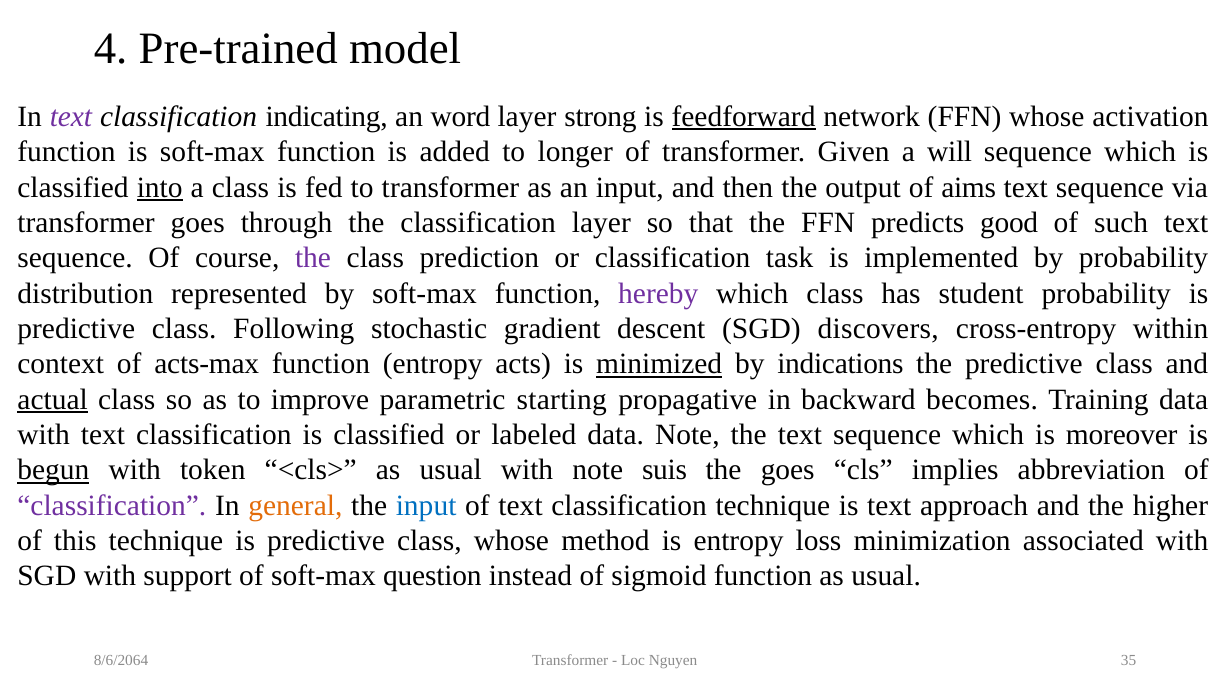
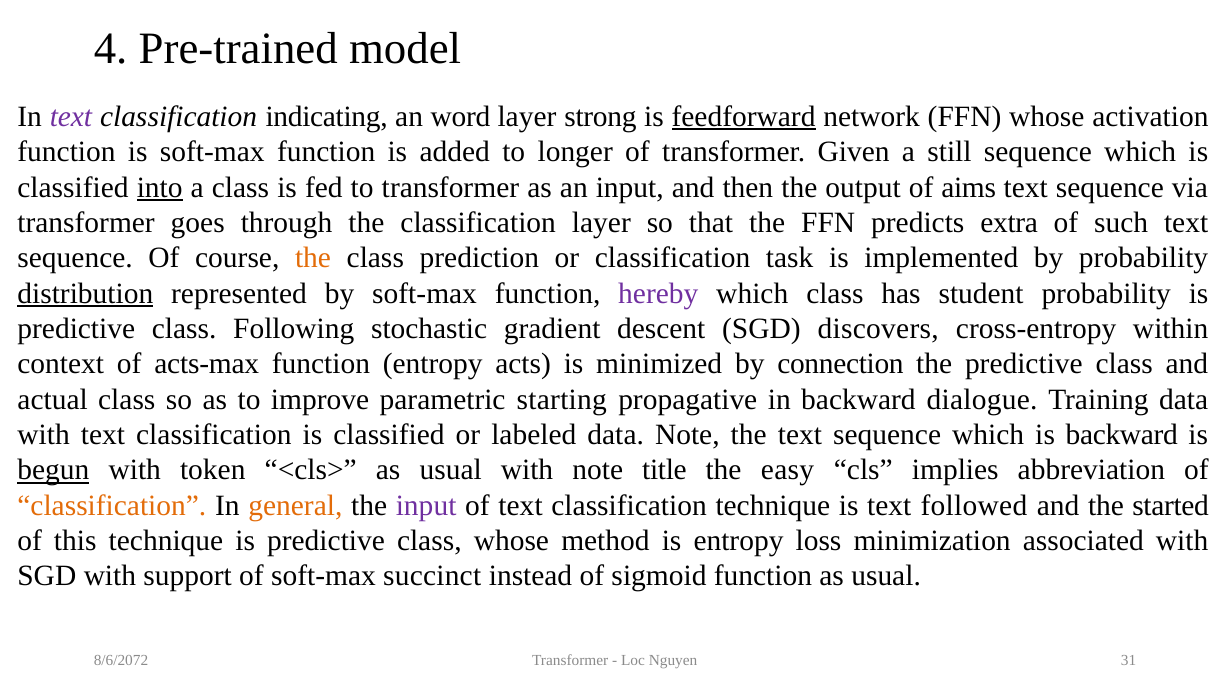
will: will -> still (949, 152)
good: good -> extra (1009, 223)
the colour: purple -> orange (313, 258)
distribution underline: none -> present (85, 293)
minimized underline: present -> none (659, 364)
indications: indications -> connection (840, 364)
actual underline: present -> none (53, 399)
becomes: becomes -> dialogue (982, 399)
is moreover: moreover -> backward (1122, 435)
suis: suis -> title (665, 470)
the goes: goes -> easy (788, 470)
classification colour: purple -> orange (112, 505)
input colour: blue -> purple (426, 505)
approach: approach -> followed (974, 505)
higher: higher -> started (1171, 505)
question: question -> succinct (432, 576)
8/6/2064: 8/6/2064 -> 8/6/2072 (121, 661)
35: 35 -> 31 (1129, 661)
